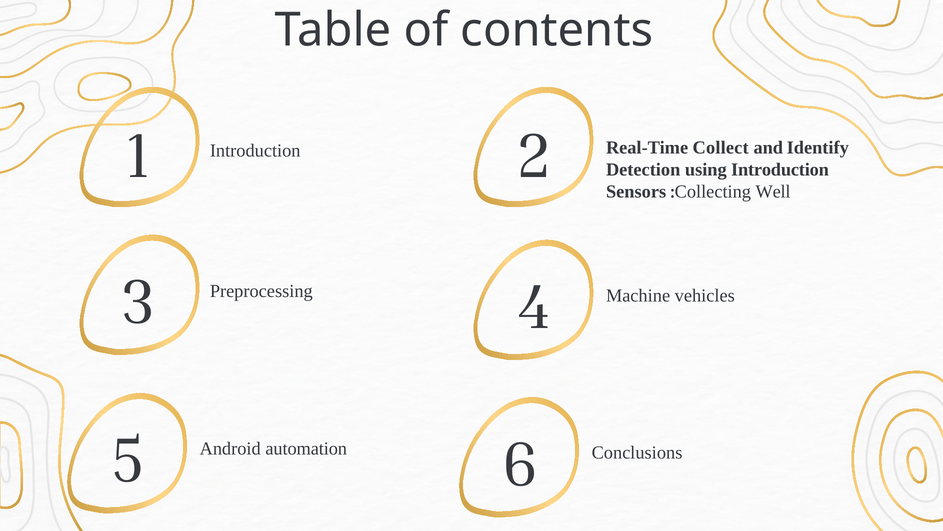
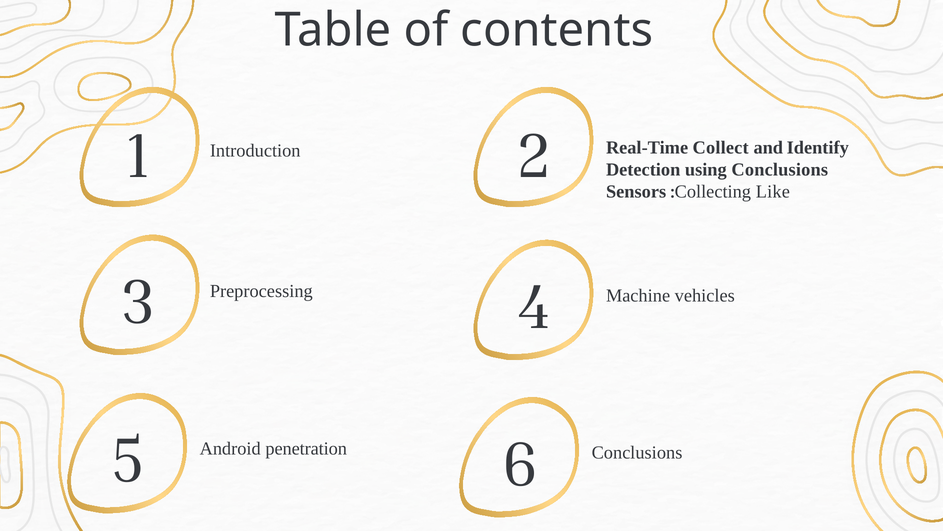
using Introduction: Introduction -> Conclusions (780, 169)
Well: Well -> Like (773, 191)
automation: automation -> penetration (306, 448)
